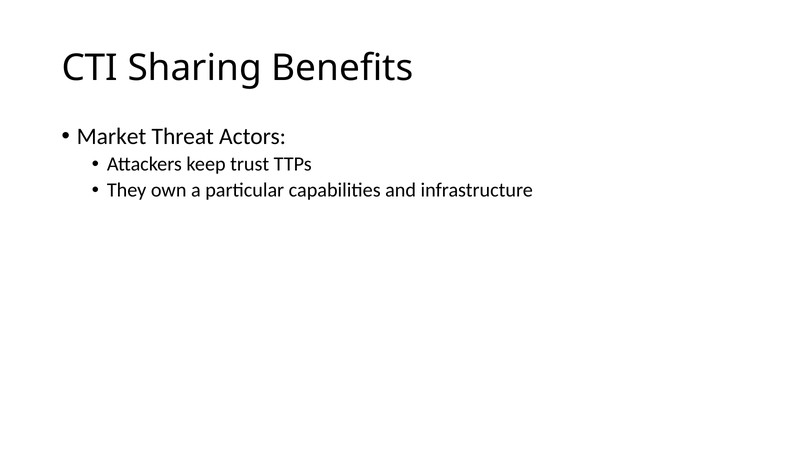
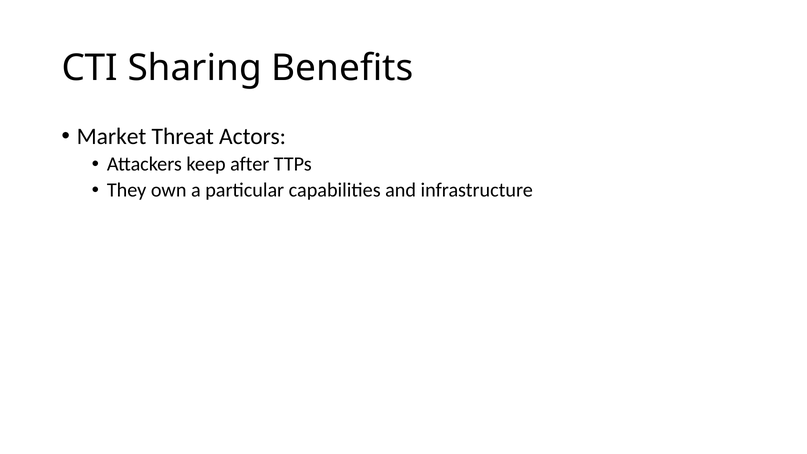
trust: trust -> after (250, 164)
